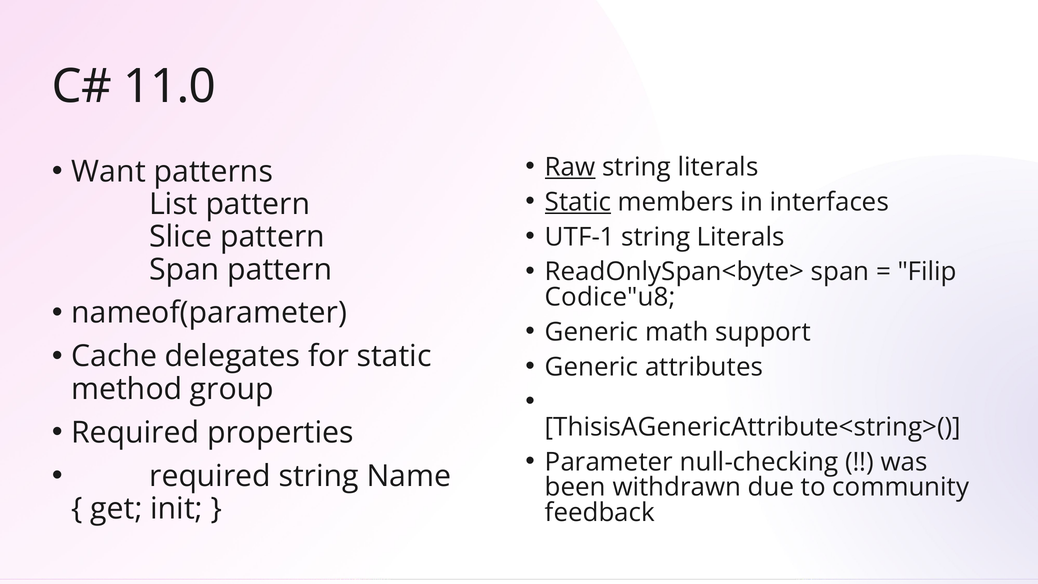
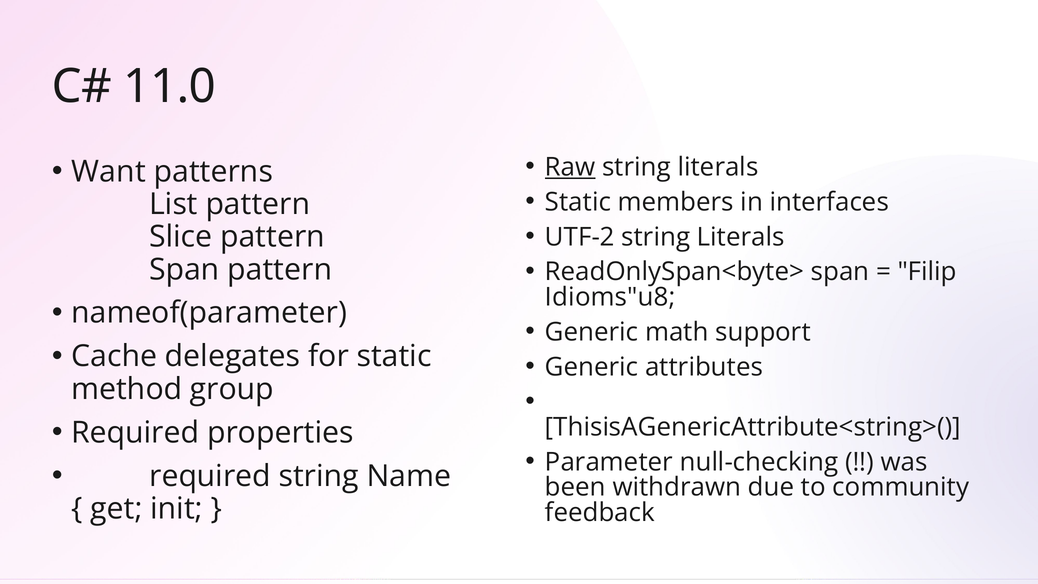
Static underline: present -> none (578, 202)
UTF-1: UTF-1 -> UTF-2 (580, 237)
Codice"u8: Codice"u8 -> Idioms"u8 (610, 297)
